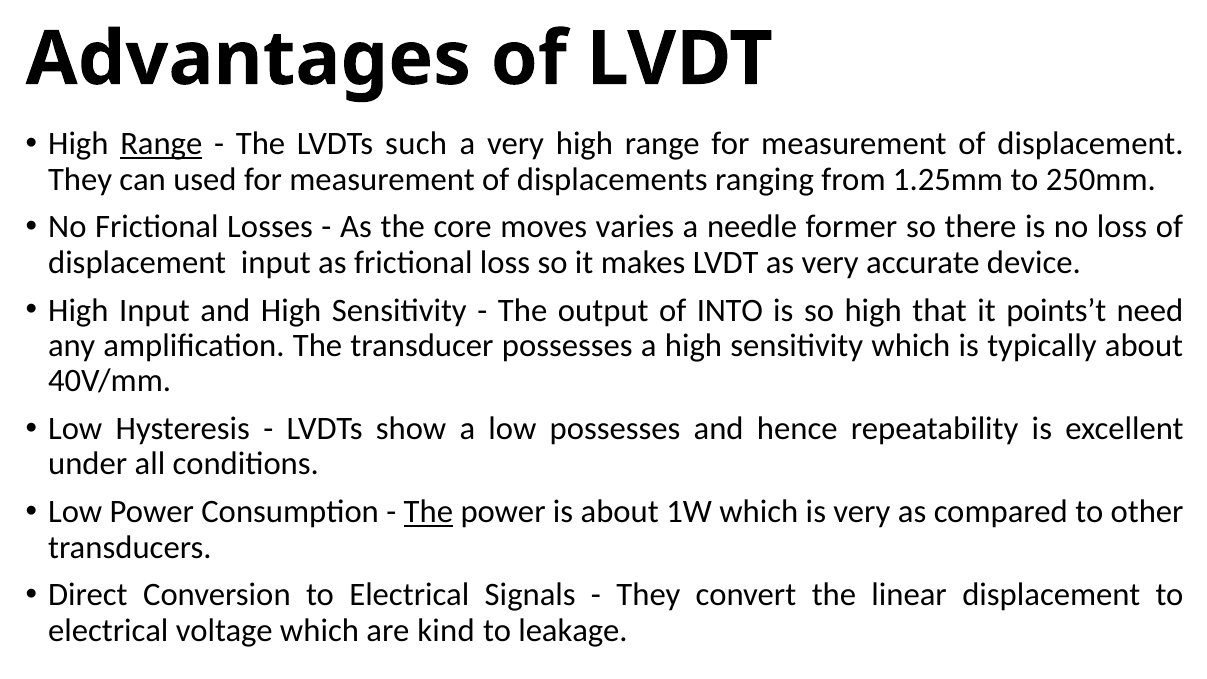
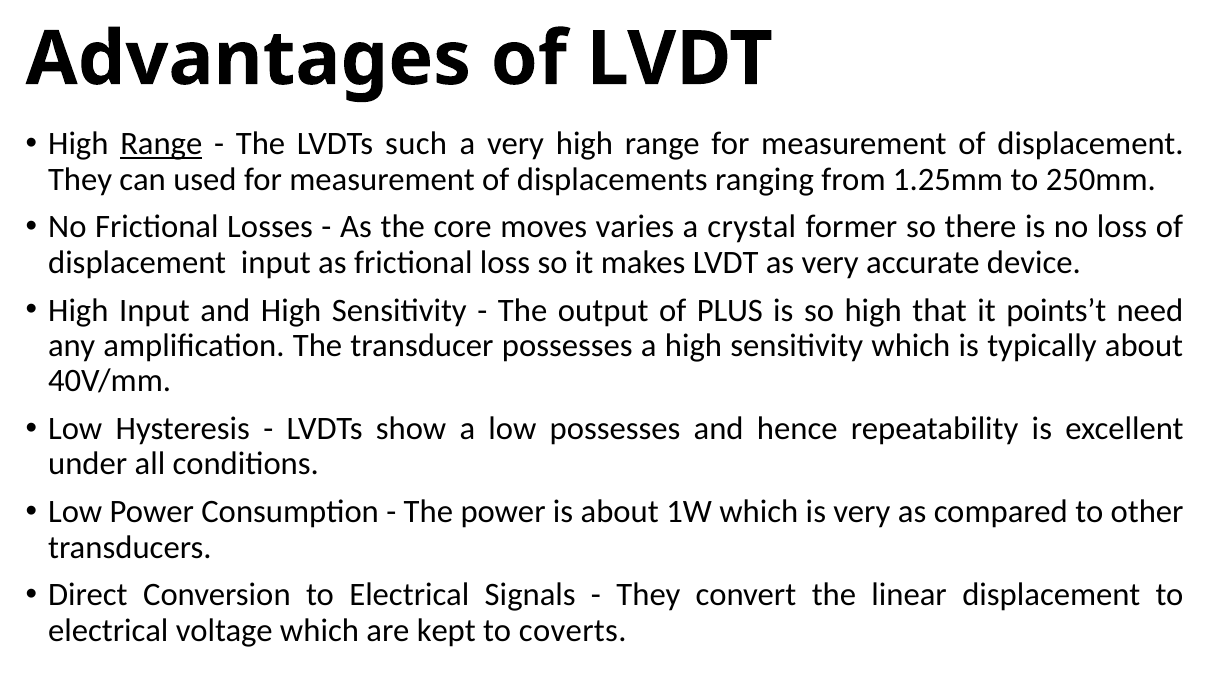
needle: needle -> crystal (752, 227)
INTO: INTO -> PLUS (730, 310)
The underline: present -> none (428, 512)
kind: kind -> kept (446, 630)
leakage: leakage -> coverts (573, 630)
